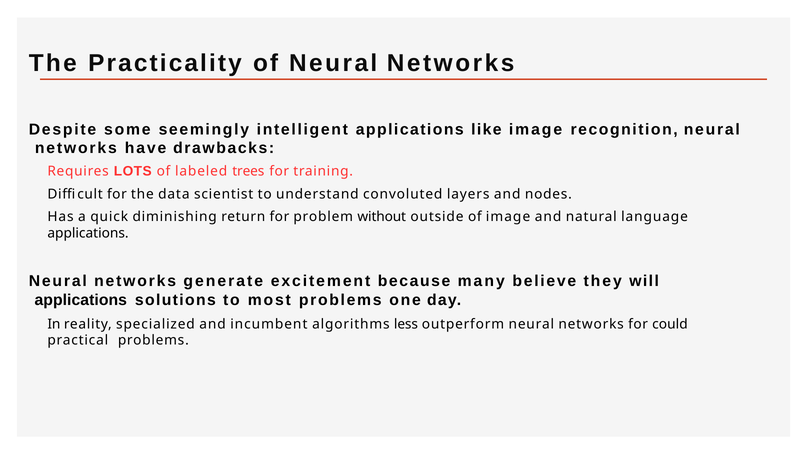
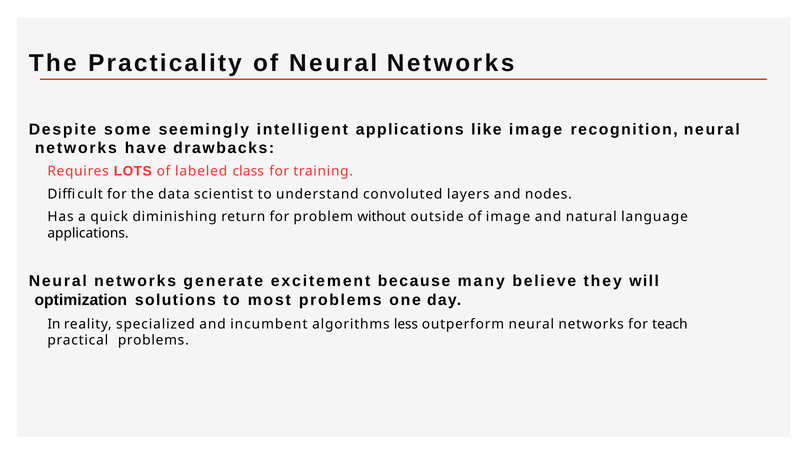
trees: trees -> class (248, 171)
applications: applications -> optimization (81, 300)
could: could -> teach (670, 324)
